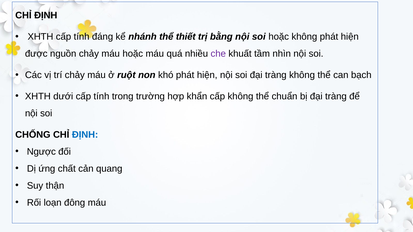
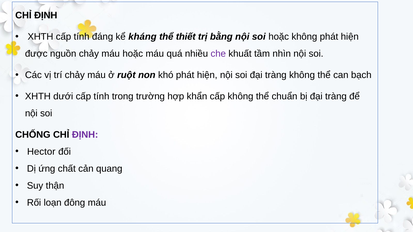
nhánh: nhánh -> kháng (142, 37)
ĐỊNH colour: blue -> purple (85, 135)
Ngược: Ngược -> Hector (41, 152)
